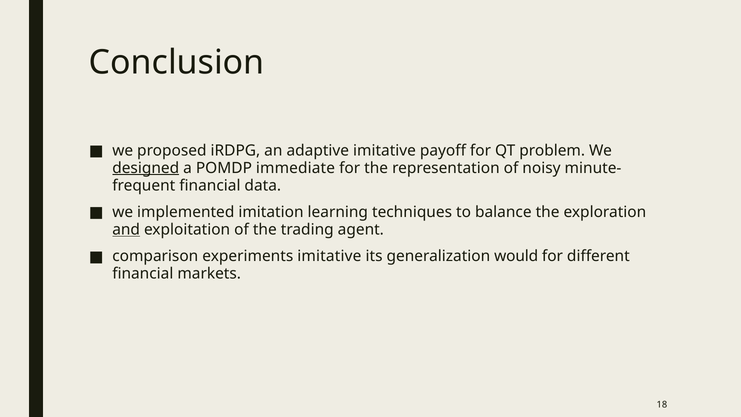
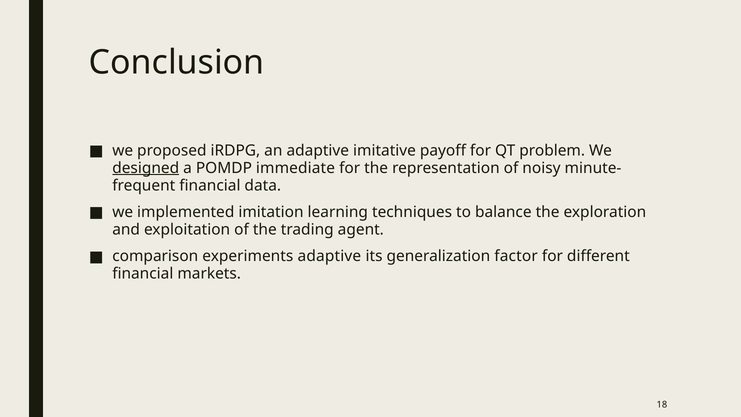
and underline: present -> none (126, 229)
experiments imitative: imitative -> adaptive (329, 256)
would: would -> factor (516, 256)
